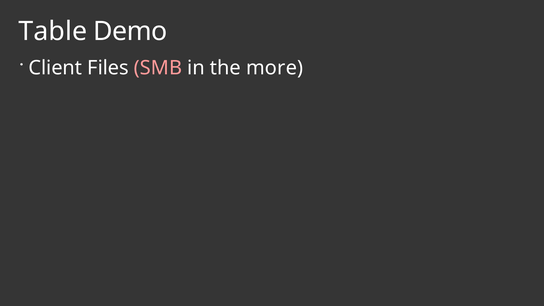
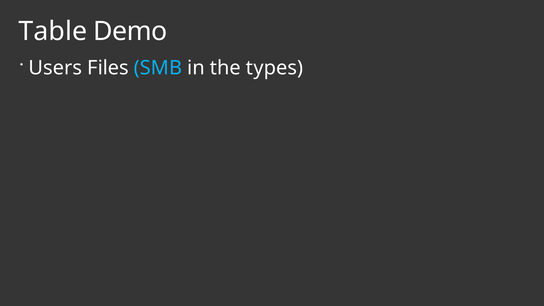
Client: Client -> Users (55, 68)
SMB colour: pink -> light blue (158, 68)
more: more -> types (275, 68)
